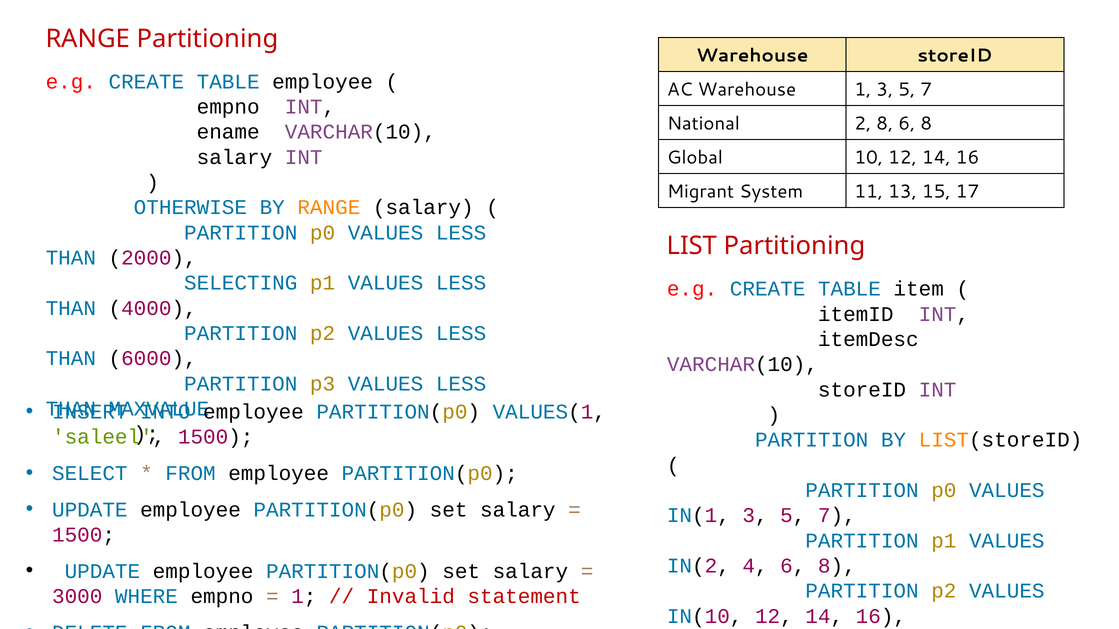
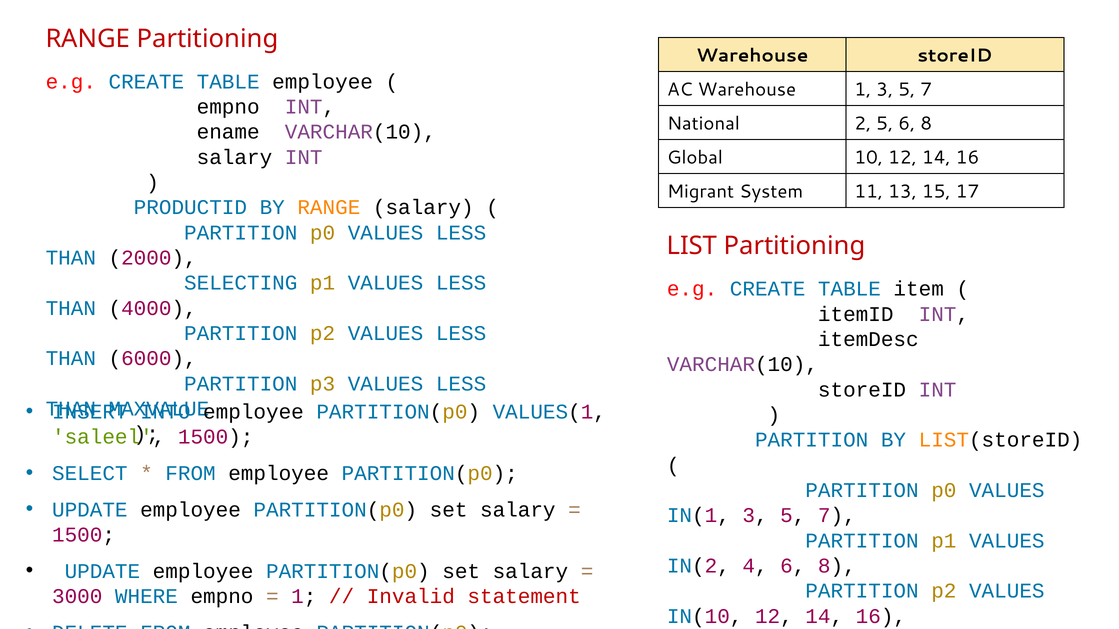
2 8: 8 -> 5 (885, 124)
OTHERWISE: OTHERWISE -> PRODUCTID (190, 208)
